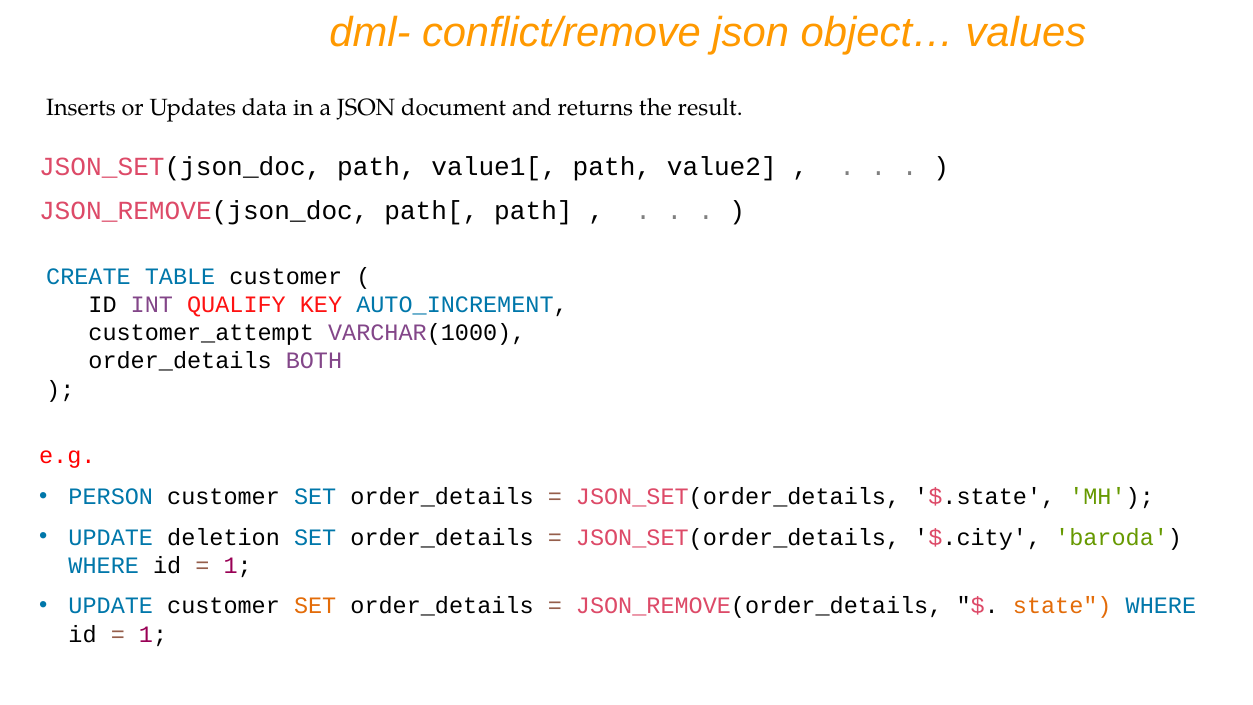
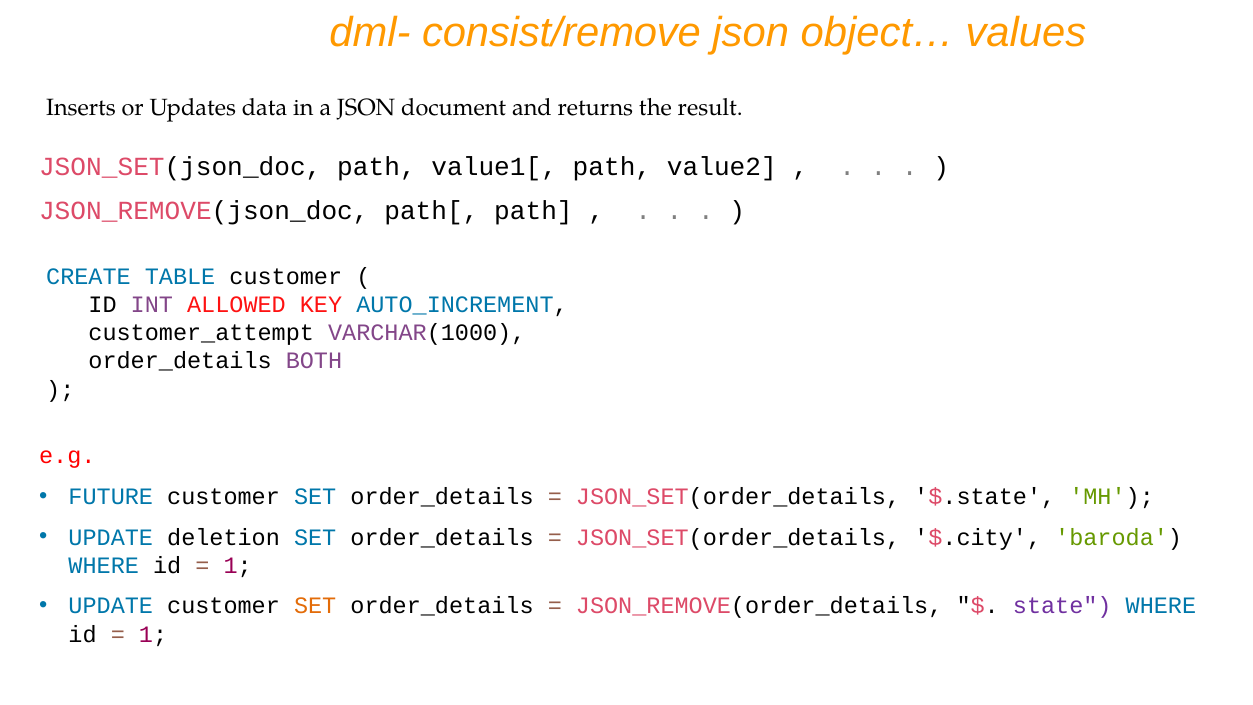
conflict/remove: conflict/remove -> consist/remove (562, 33)
QUALIFY: QUALIFY -> ALLOWED (236, 305)
PERSON: PERSON -> FUTURE (111, 496)
state colour: orange -> purple (1062, 606)
